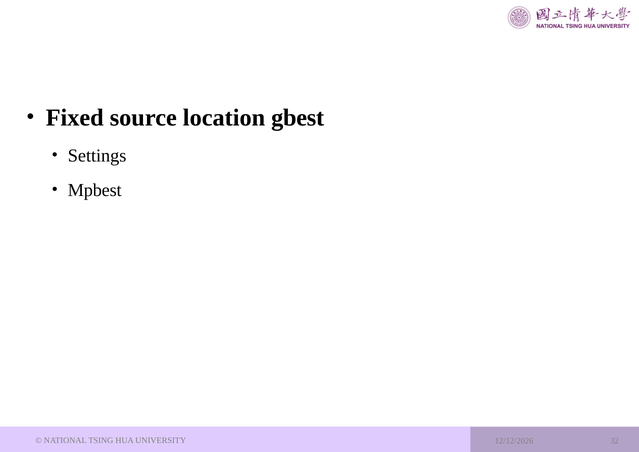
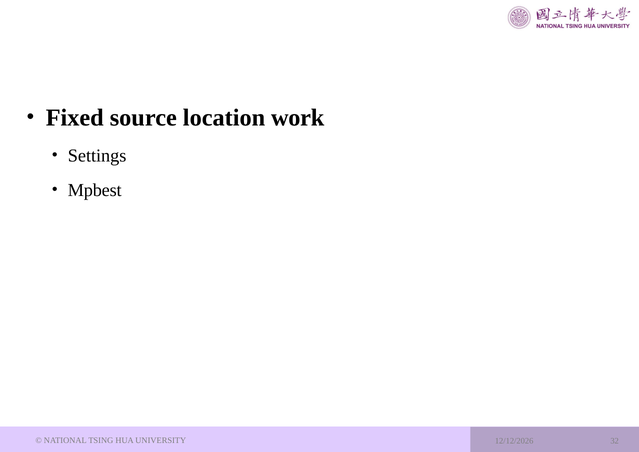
gbest: gbest -> work (298, 118)
